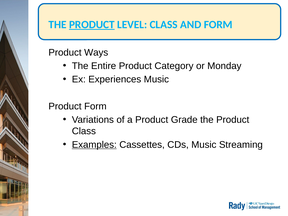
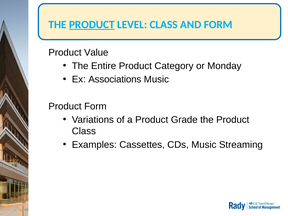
Ways: Ways -> Value (96, 53)
Experiences: Experiences -> Associations (115, 79)
Examples underline: present -> none (94, 145)
